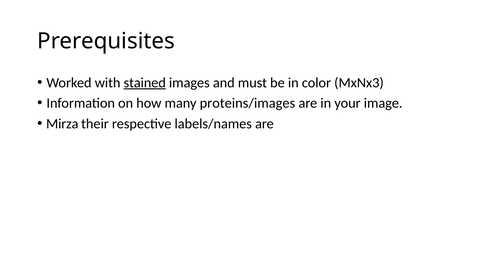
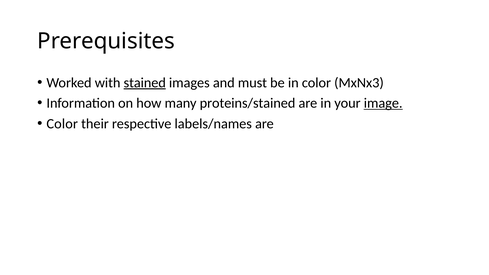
proteins/images: proteins/images -> proteins/stained (248, 103)
image underline: none -> present (383, 103)
Mirza: Mirza -> Color (62, 124)
